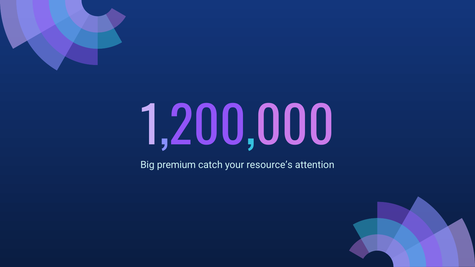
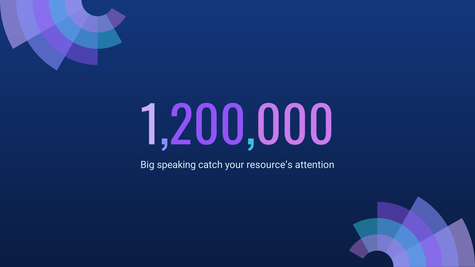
premium: premium -> speaking (176, 165)
